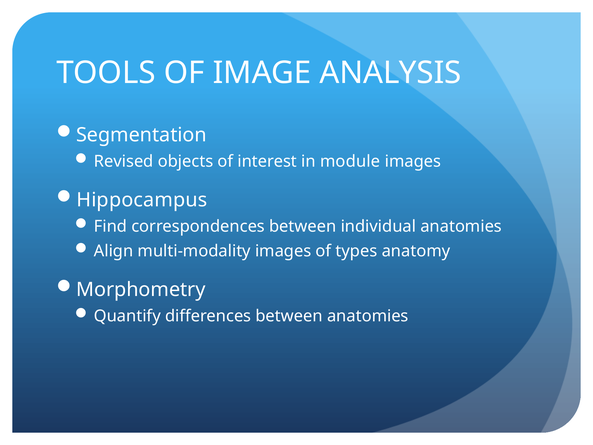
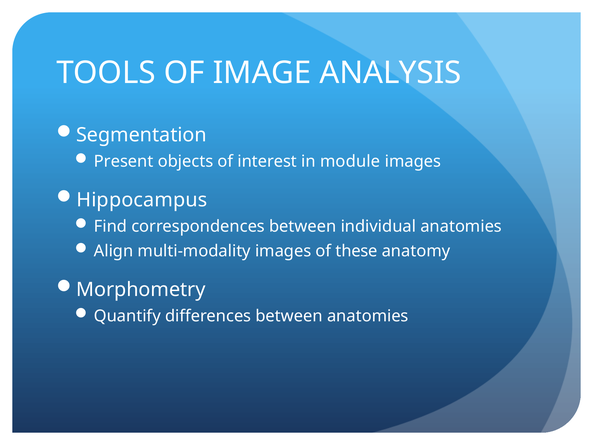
Revised: Revised -> Present (124, 161)
types: types -> these (357, 251)
